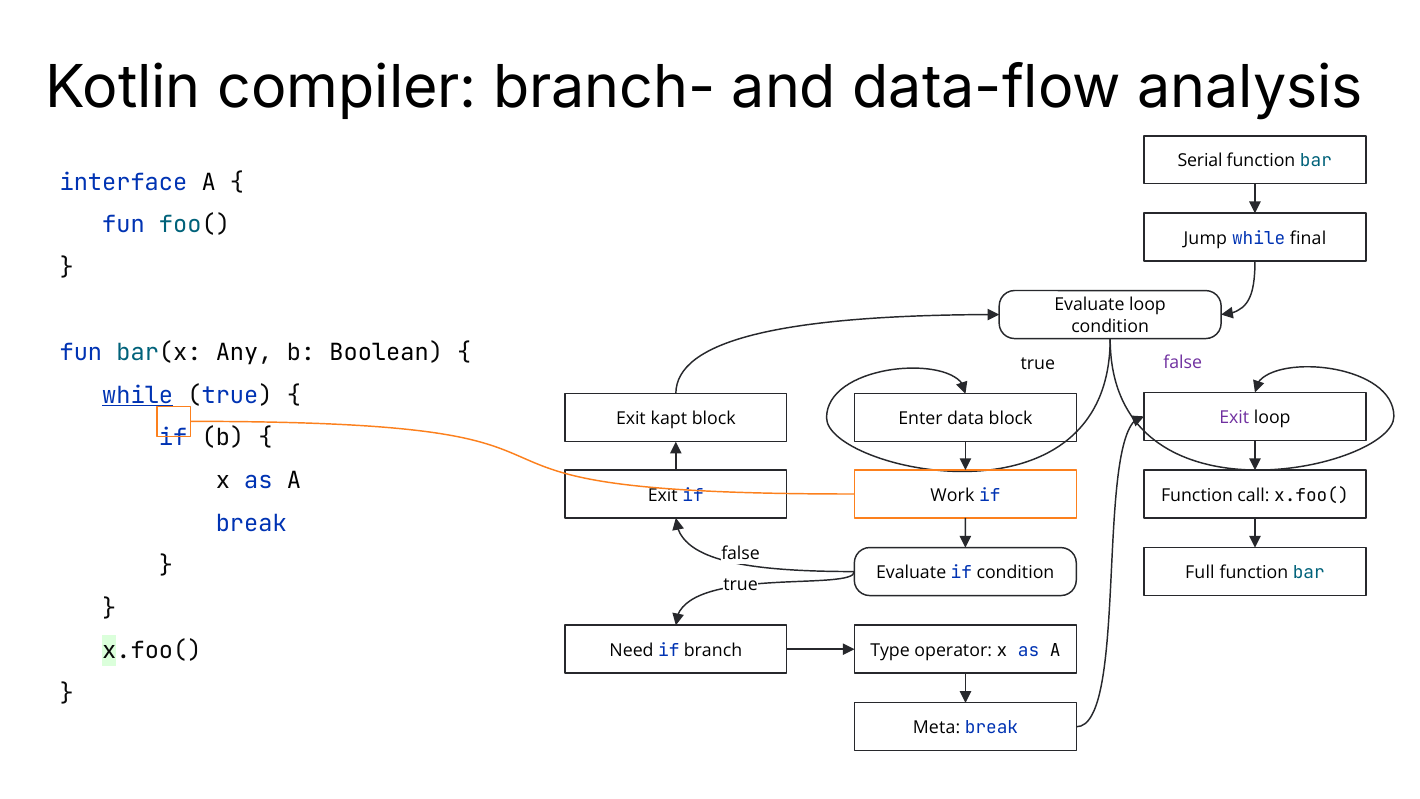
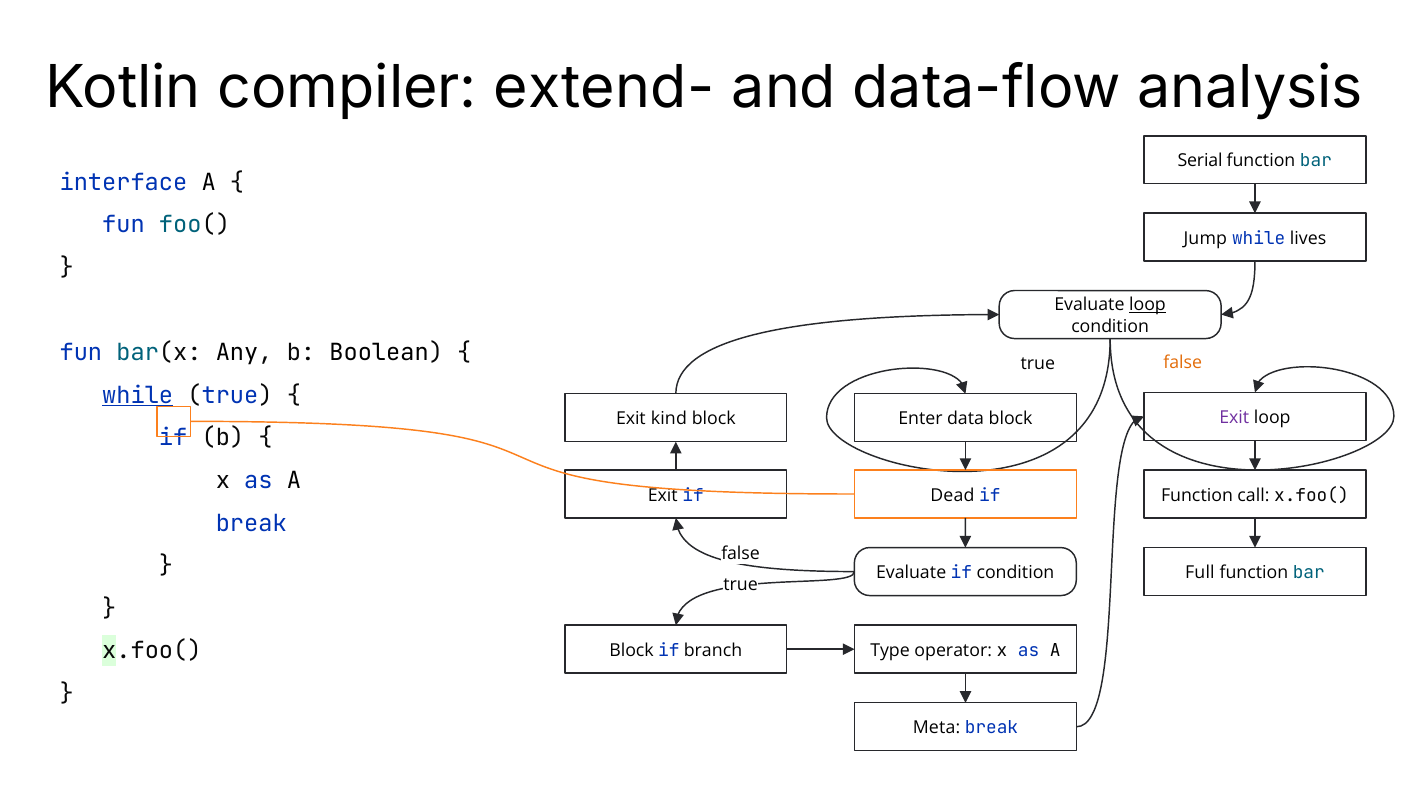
branch-: branch- -> extend- (604, 88)
final: final -> lives (1308, 238)
loop underline: none -> present (1147, 305)
false colour: purple -> orange (1183, 363)
kapt: kapt -> kind (669, 419)
Work: Work -> Dead (952, 495)
Need: Need -> Block (632, 650)
